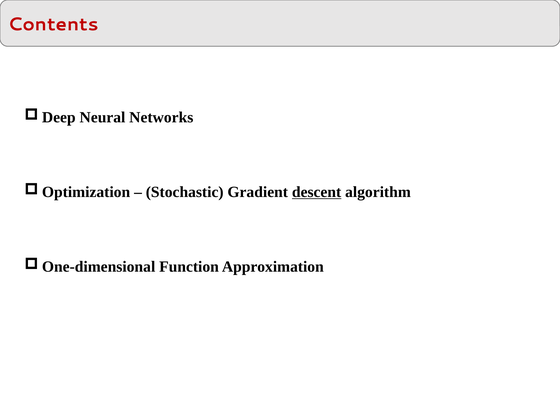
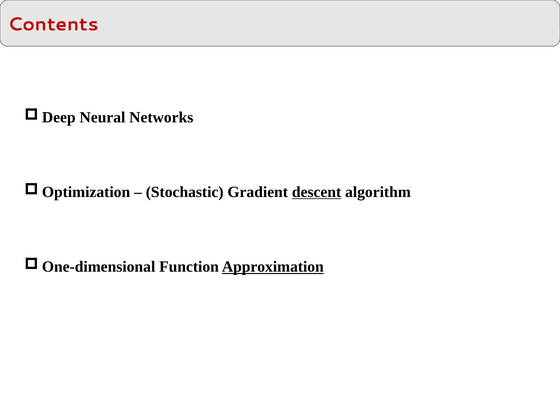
Approximation underline: none -> present (273, 267)
